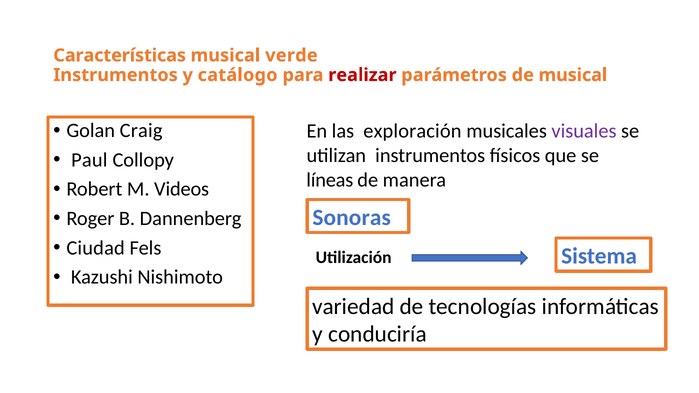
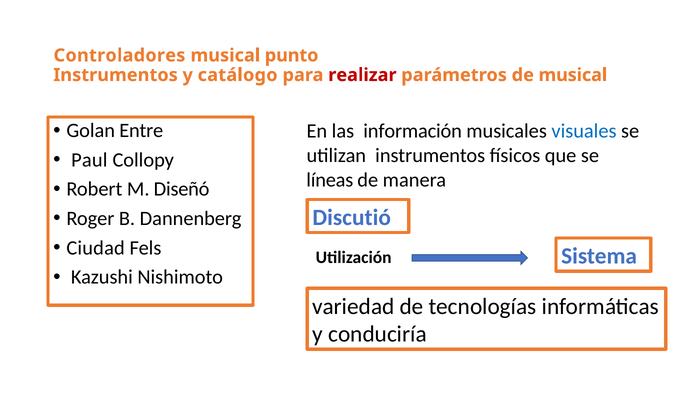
Características: Características -> Controladores (119, 55)
verde: verde -> punto (292, 55)
Craig: Craig -> Entre (141, 131)
exploración: exploración -> información (413, 131)
visuales colour: purple -> blue (584, 131)
Videos: Videos -> Diseñó (182, 189)
Sonoras: Sonoras -> Discutió (352, 218)
